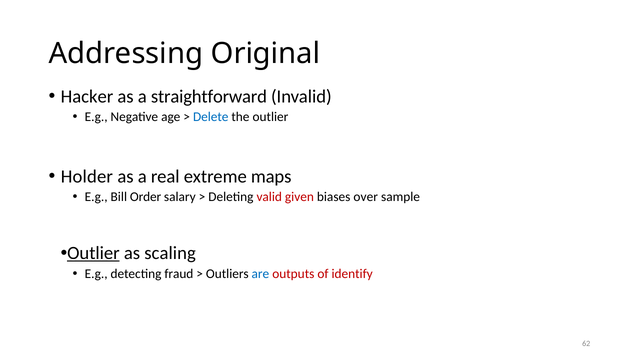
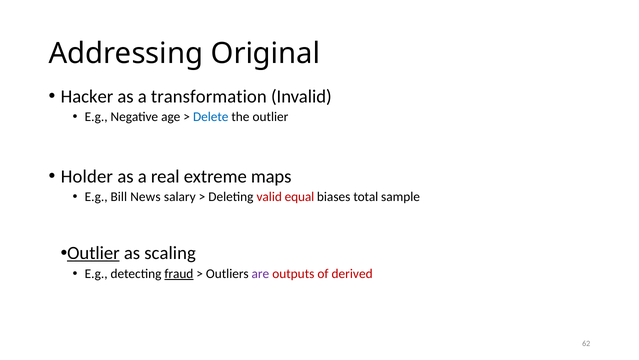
straightforward: straightforward -> transformation (209, 96)
Order: Order -> News (145, 197)
given: given -> equal (299, 197)
over: over -> total (366, 197)
fraud underline: none -> present (179, 273)
are colour: blue -> purple (260, 273)
identify: identify -> derived (352, 273)
